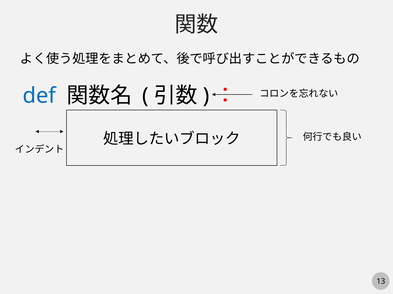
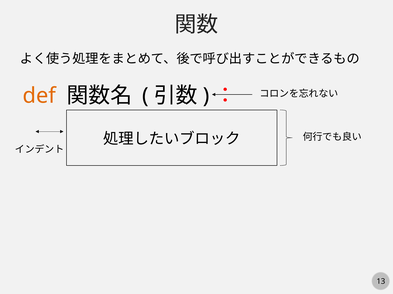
def colour: blue -> orange (39, 96)
